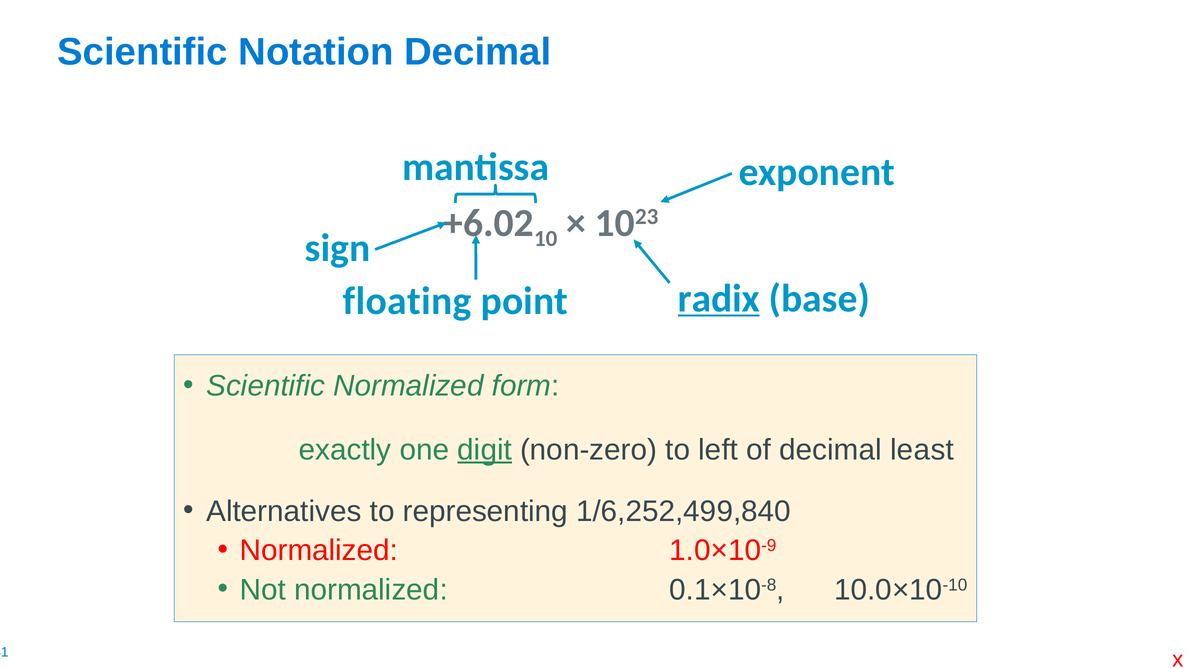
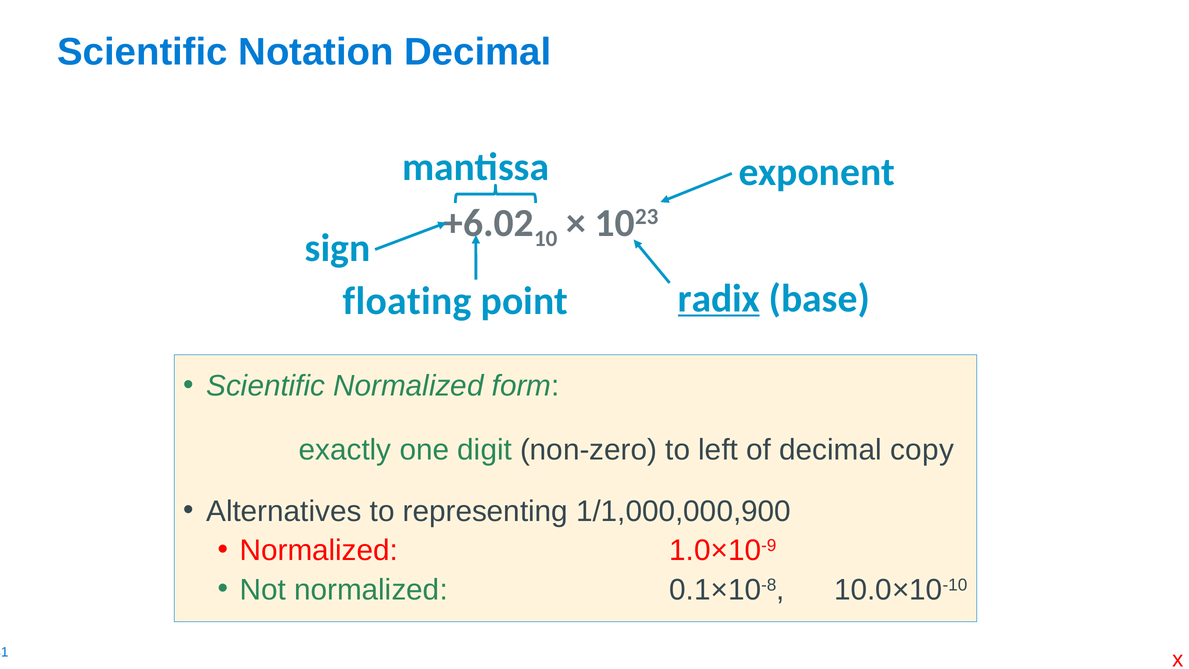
digit underline: present -> none (485, 450)
least: least -> copy (922, 450)
1/6,252,499,840: 1/6,252,499,840 -> 1/1,000,000,900 (683, 511)
